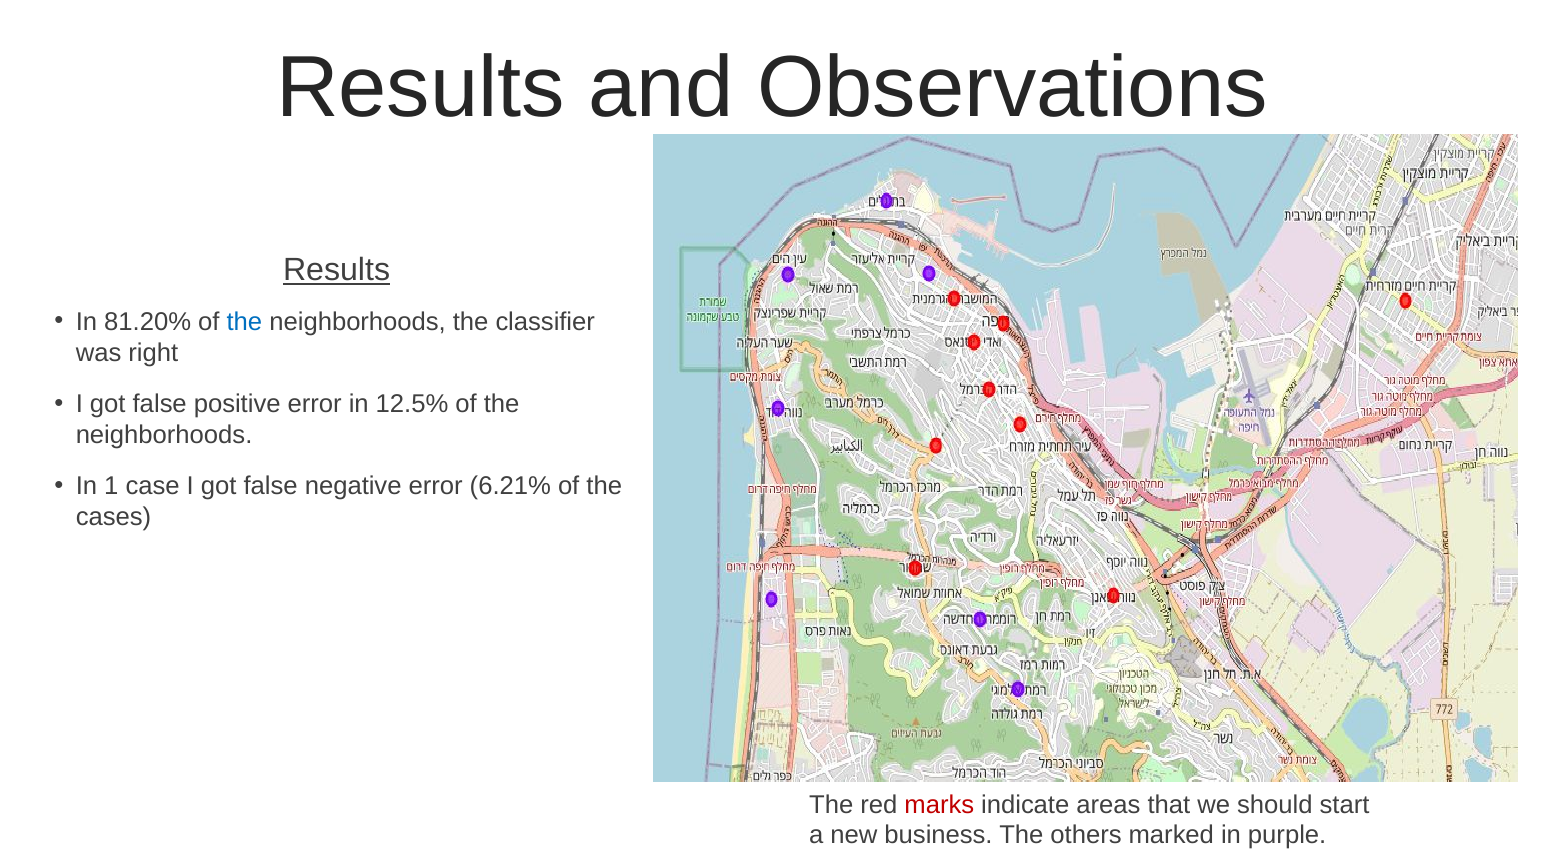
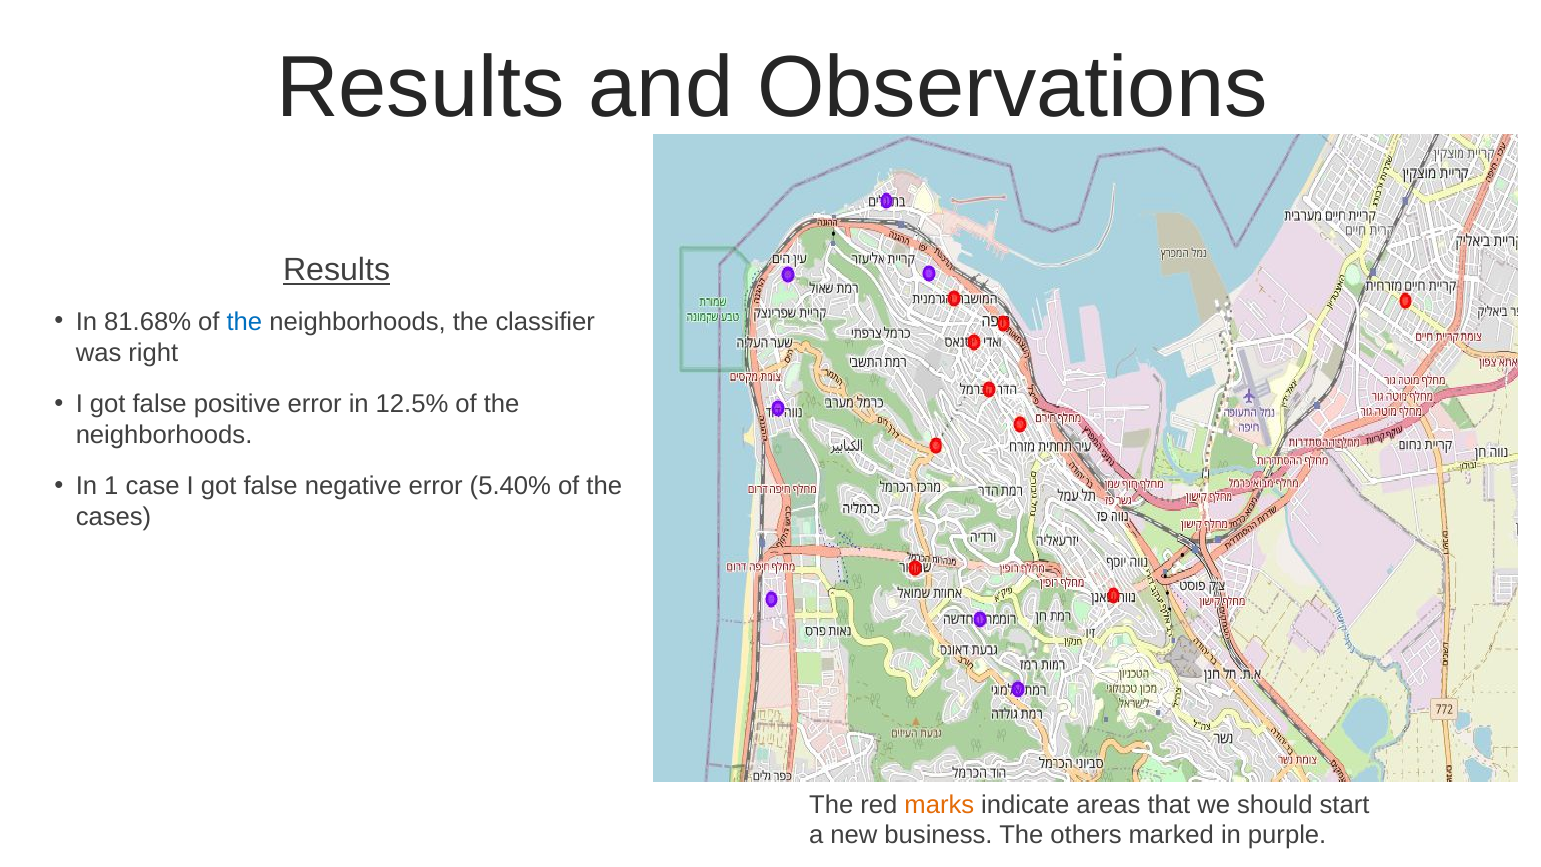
81.20%: 81.20% -> 81.68% (148, 322)
6.21%: 6.21% -> 5.40% (510, 486)
marks colour: red -> orange (939, 805)
